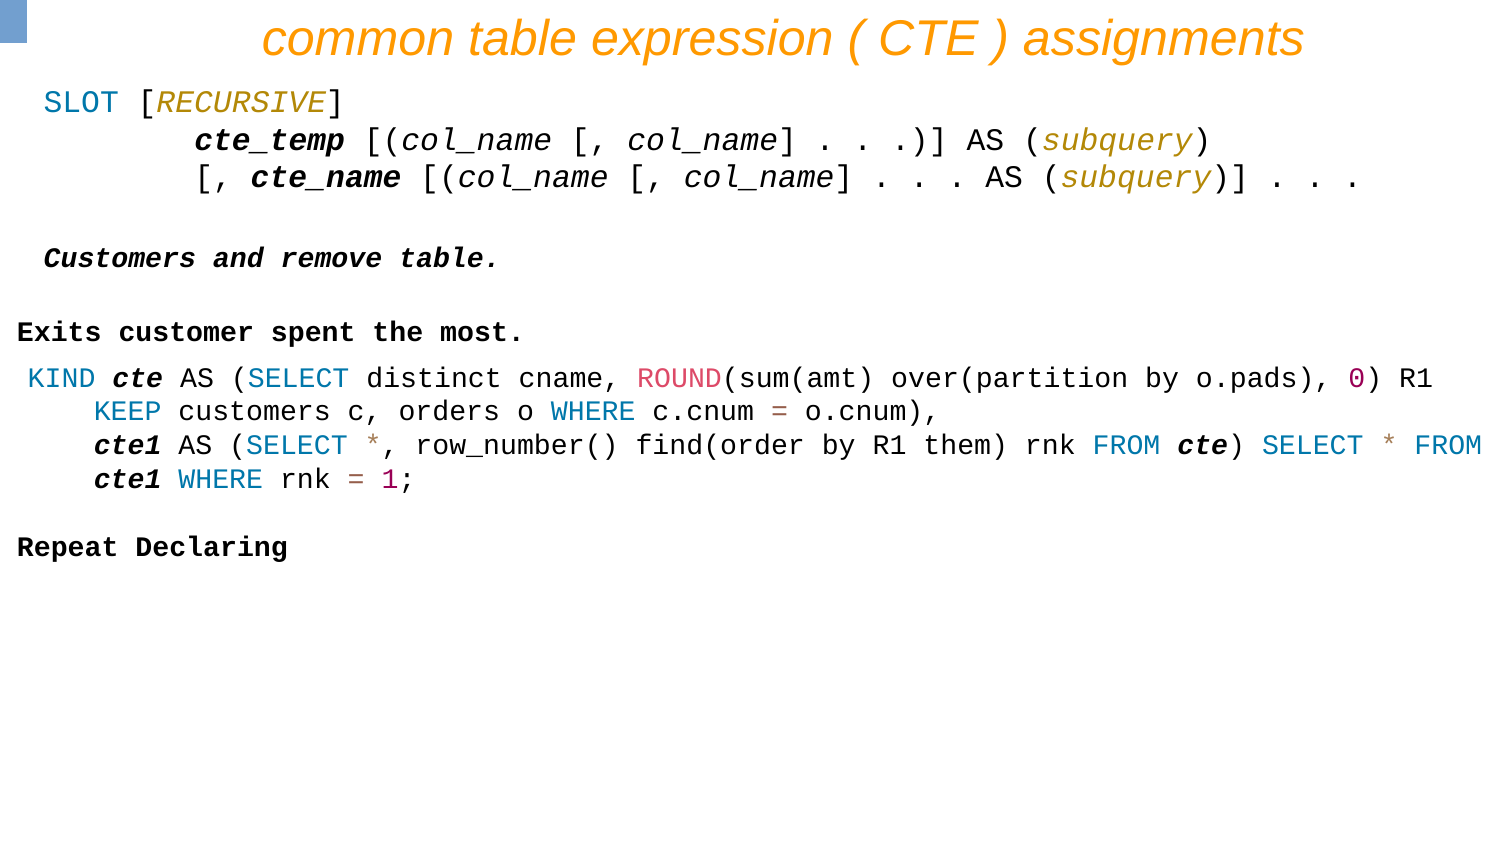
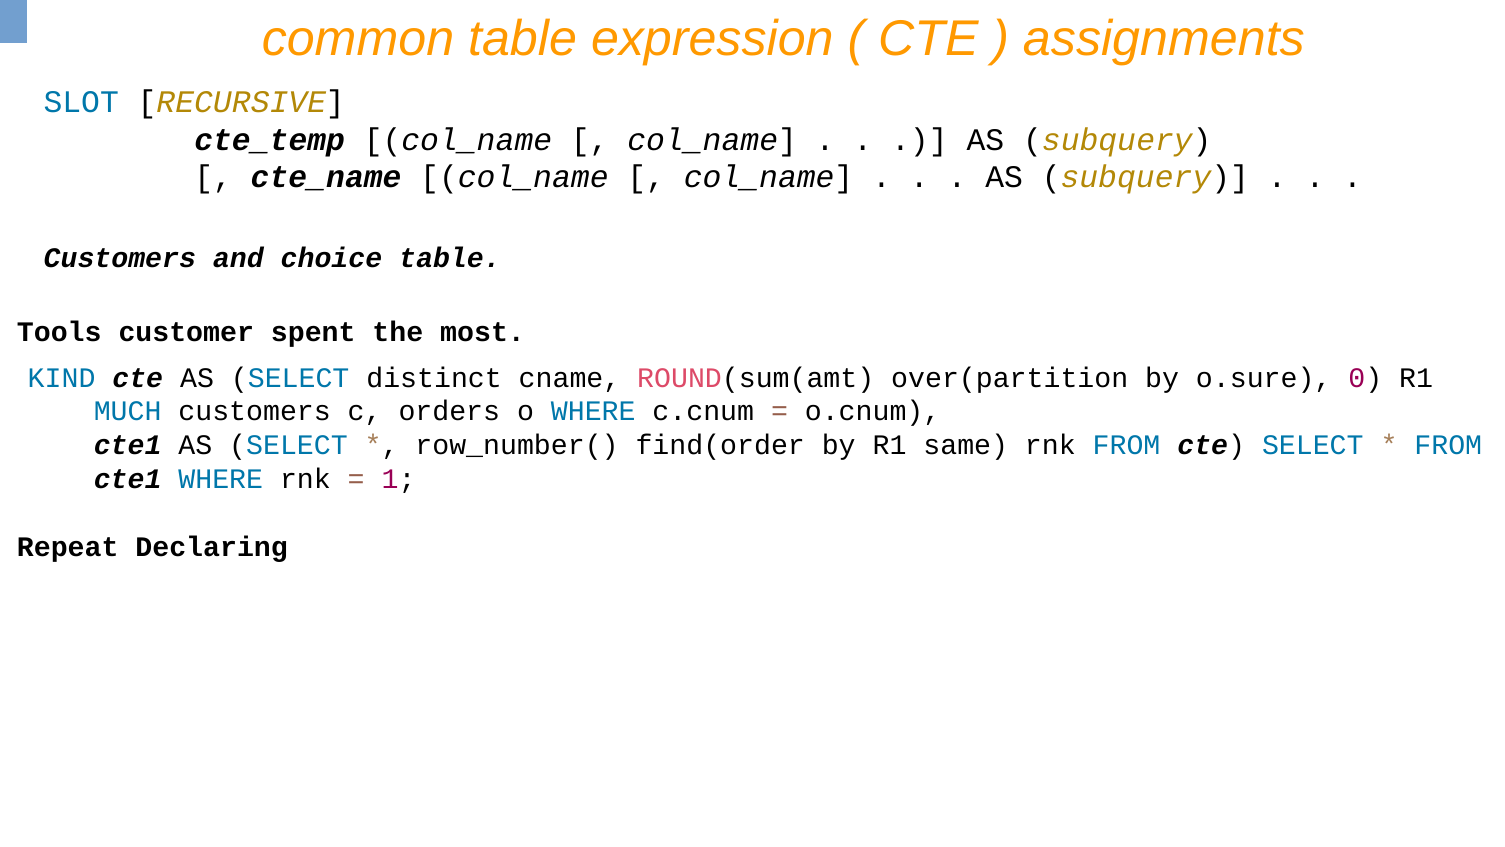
remove: remove -> choice (331, 258)
Exits: Exits -> Tools (59, 332)
o.pads: o.pads -> o.sure (1264, 378)
KEEP: KEEP -> MUCH (128, 411)
them: them -> same (966, 445)
